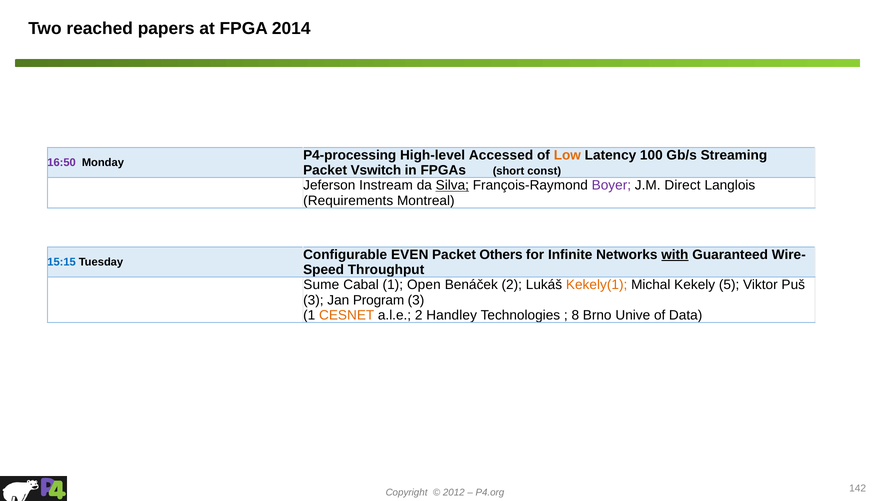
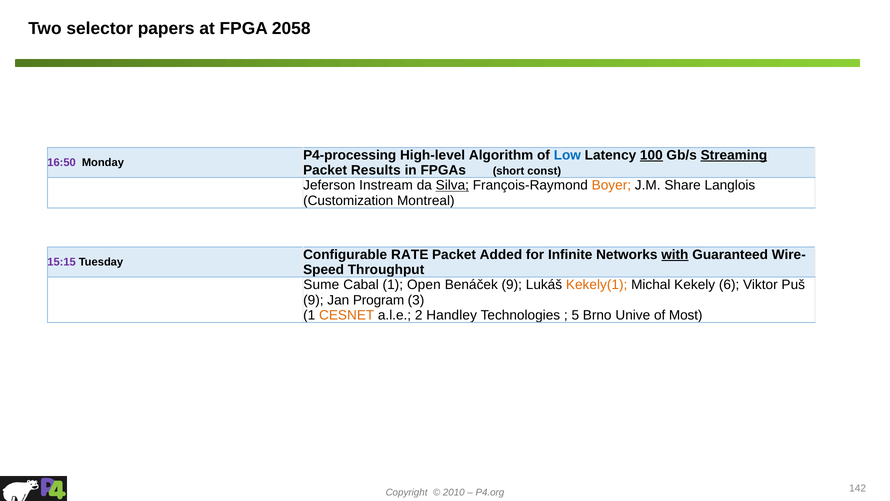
reached: reached -> selector (100, 28)
2014: 2014 -> 2058 (291, 28)
Accessed: Accessed -> Algorithm (501, 155)
Low colour: orange -> blue (567, 155)
100 underline: none -> present (651, 155)
Streaming underline: none -> present (734, 155)
Vswitch: Vswitch -> Results (376, 170)
Boyer colour: purple -> orange (611, 185)
Direct: Direct -> Share (683, 185)
Requirements: Requirements -> Customization (348, 200)
EVEN: EVEN -> RATE (410, 254)
Others: Others -> Added (501, 254)
15:15 colour: blue -> purple (62, 262)
Benáček 2: 2 -> 9 (512, 285)
5: 5 -> 6 (729, 285)
3: 3 -> 9 (313, 300)
8: 8 -> 5 (575, 315)
Data: Data -> Most (686, 315)
2012: 2012 -> 2010 (454, 492)
